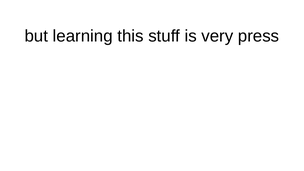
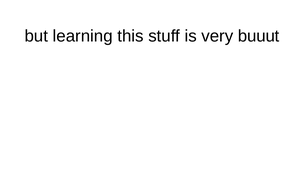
press: press -> buuut (259, 36)
